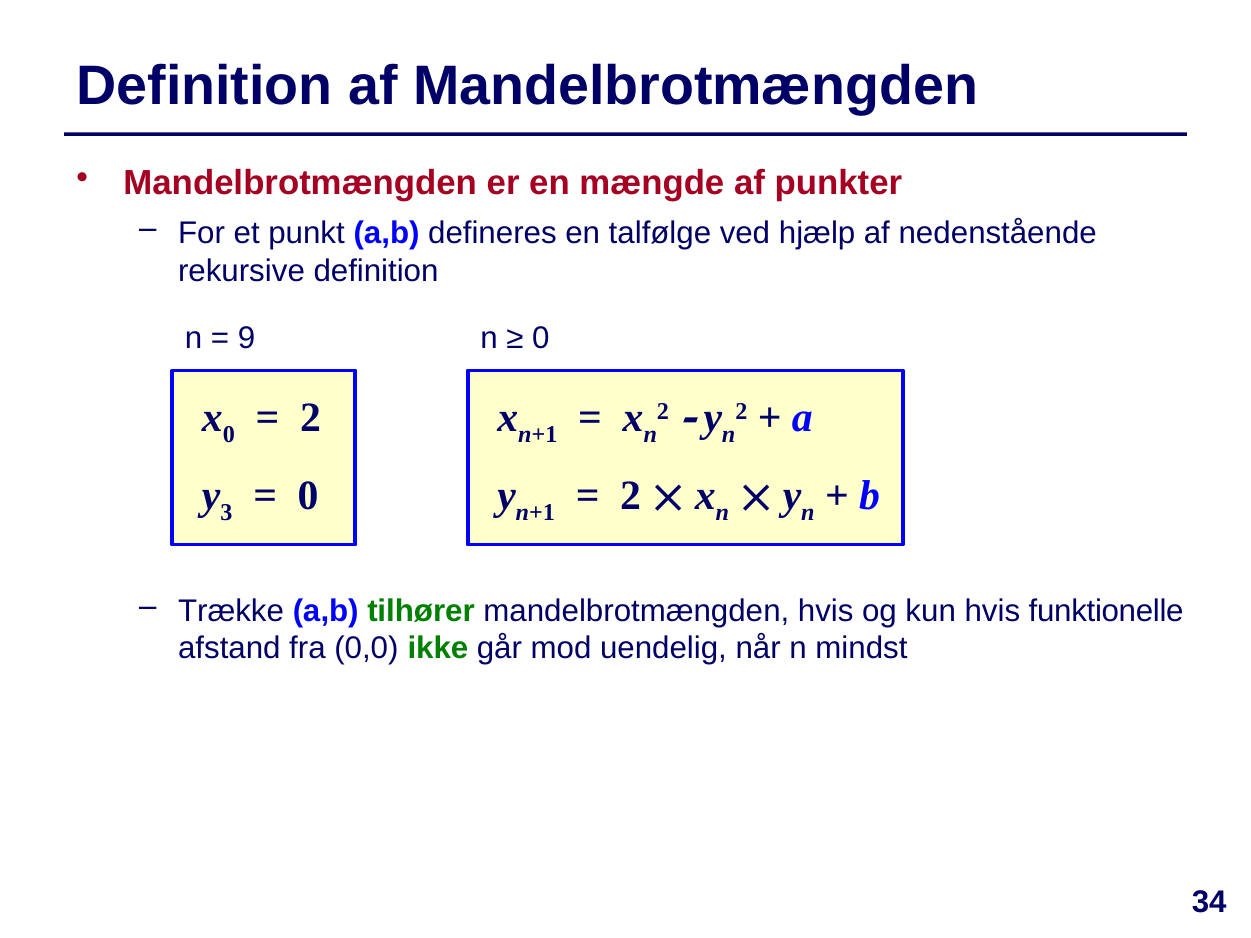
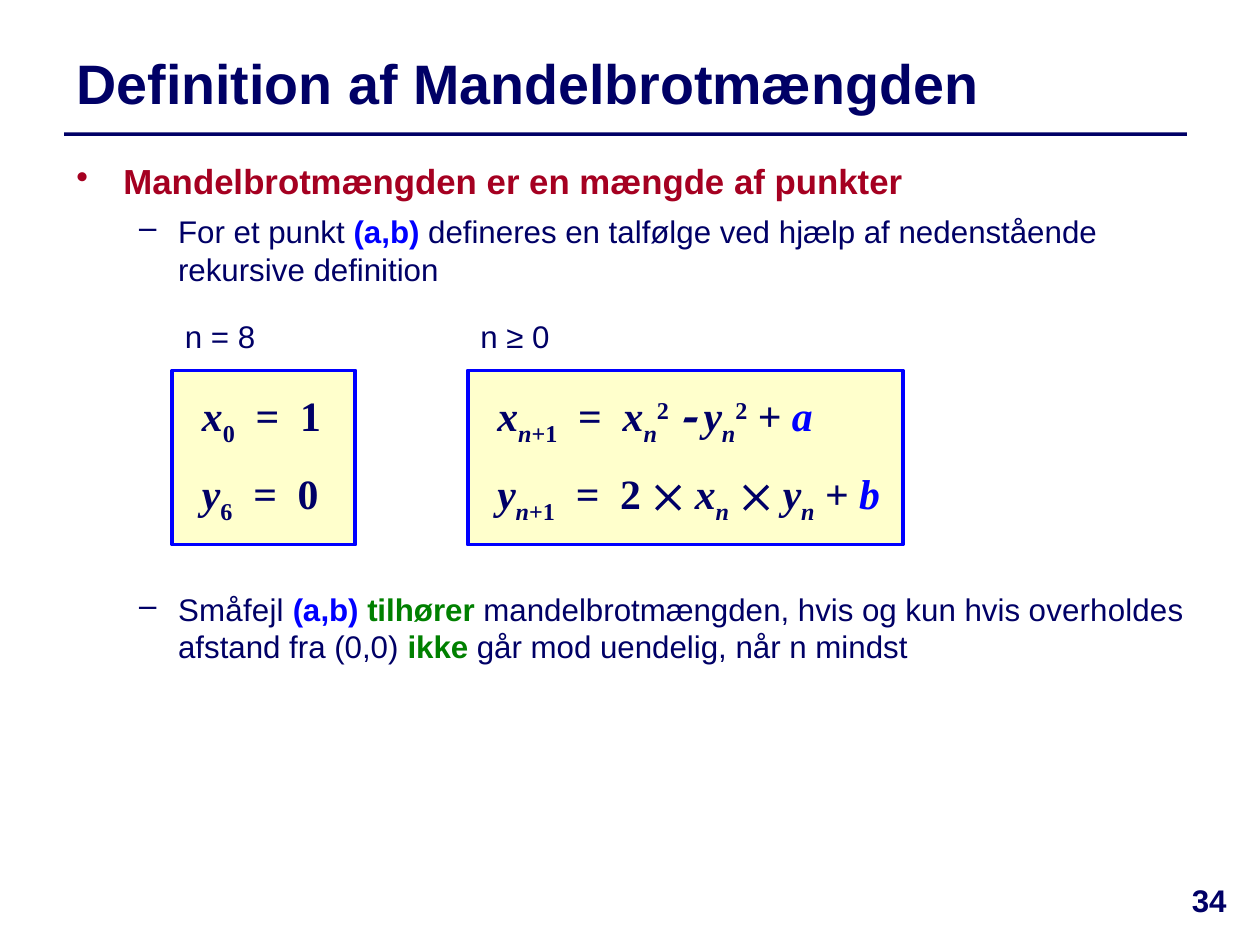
9: 9 -> 8 (246, 339)
2: 2 -> 1 (311, 418)
3: 3 -> 6 (226, 512)
Trække: Trække -> Småfejl (231, 611)
funktionelle: funktionelle -> overholdes (1106, 611)
